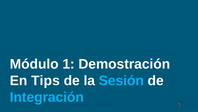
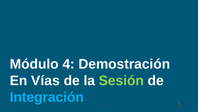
1: 1 -> 4 (69, 64)
Tips: Tips -> Vías (45, 80)
Sesión colour: light blue -> light green (121, 80)
